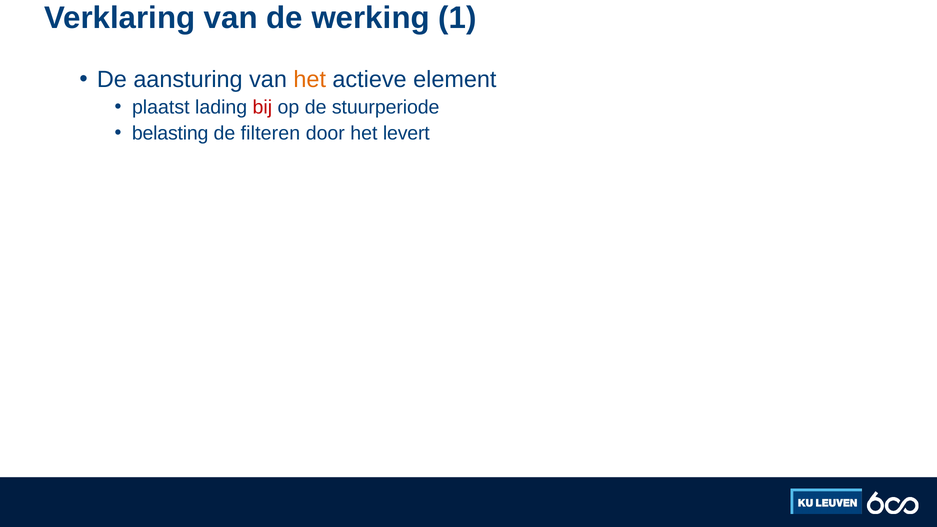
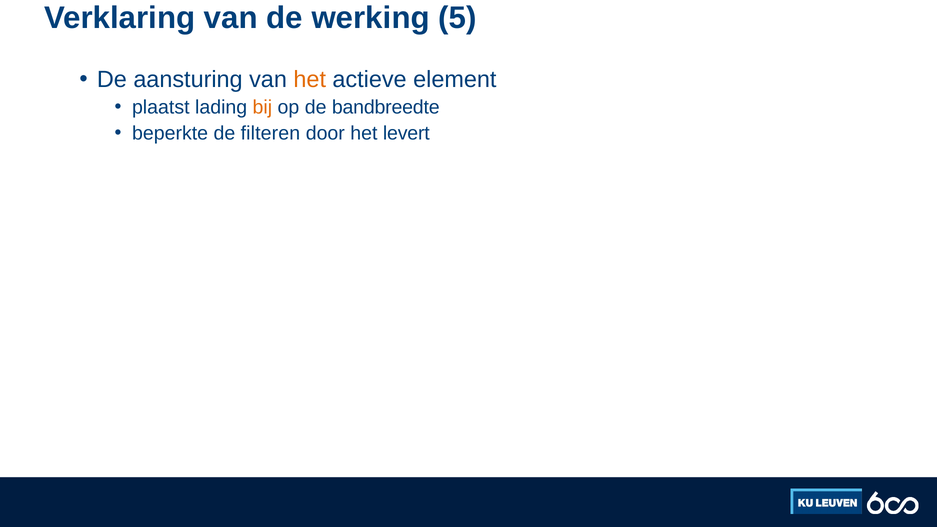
1: 1 -> 5 (457, 18)
bij colour: red -> orange (262, 107)
stuurperiode: stuurperiode -> bandbreedte (386, 107)
belasting: belasting -> beperkte (170, 133)
